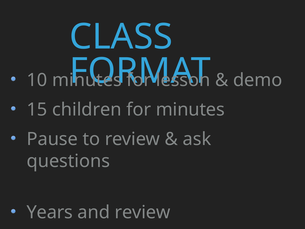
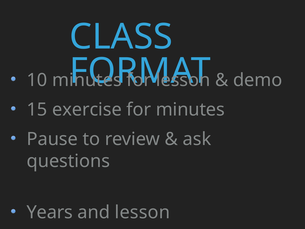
children: children -> exercise (87, 110)
and review: review -> lesson (142, 212)
